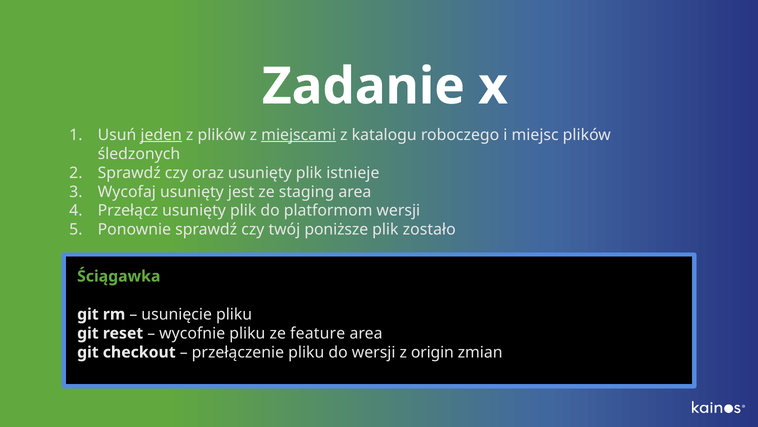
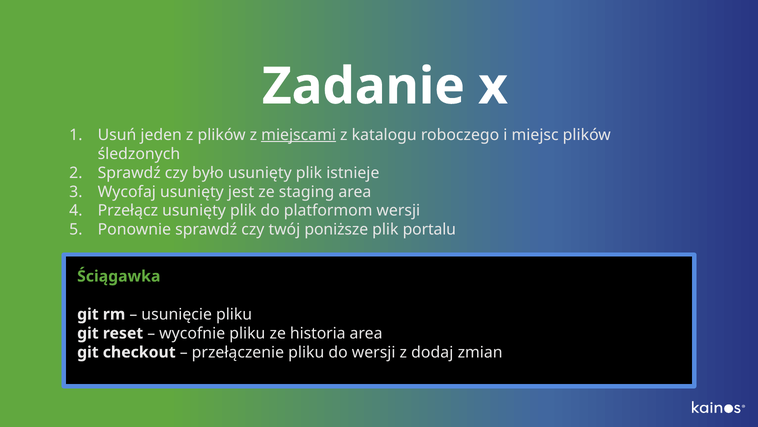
jeden underline: present -> none (161, 135)
oraz: oraz -> było (208, 173)
zostało: zostało -> portalu (429, 229)
feature: feature -> historia (318, 333)
origin: origin -> dodaj (432, 352)
